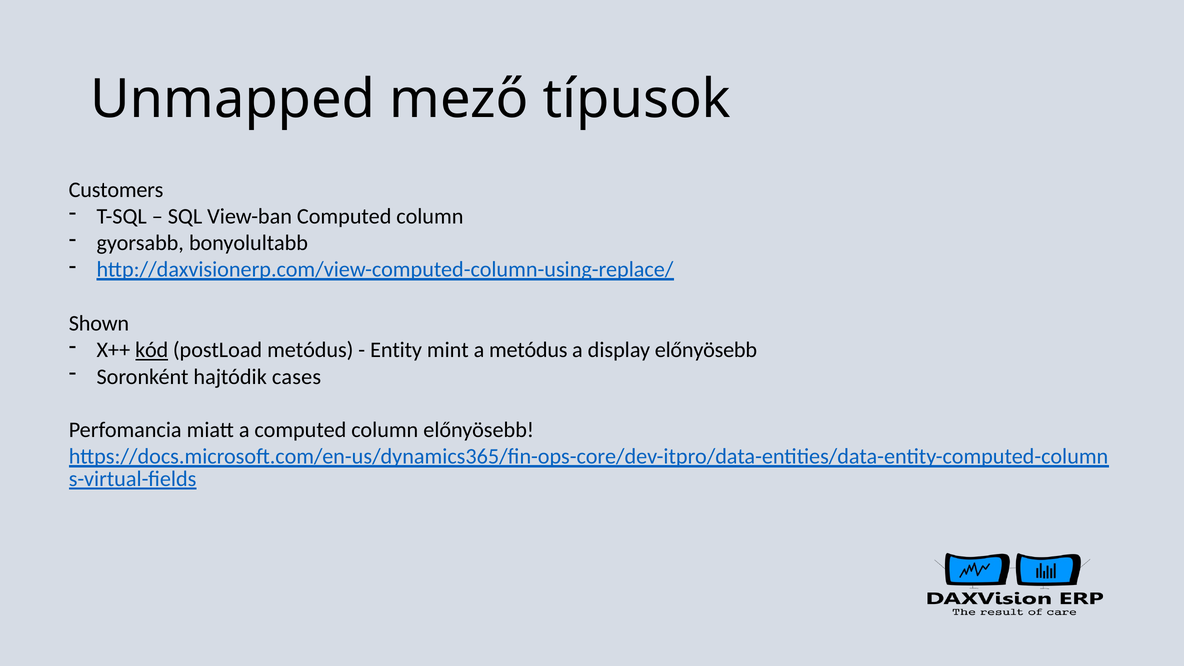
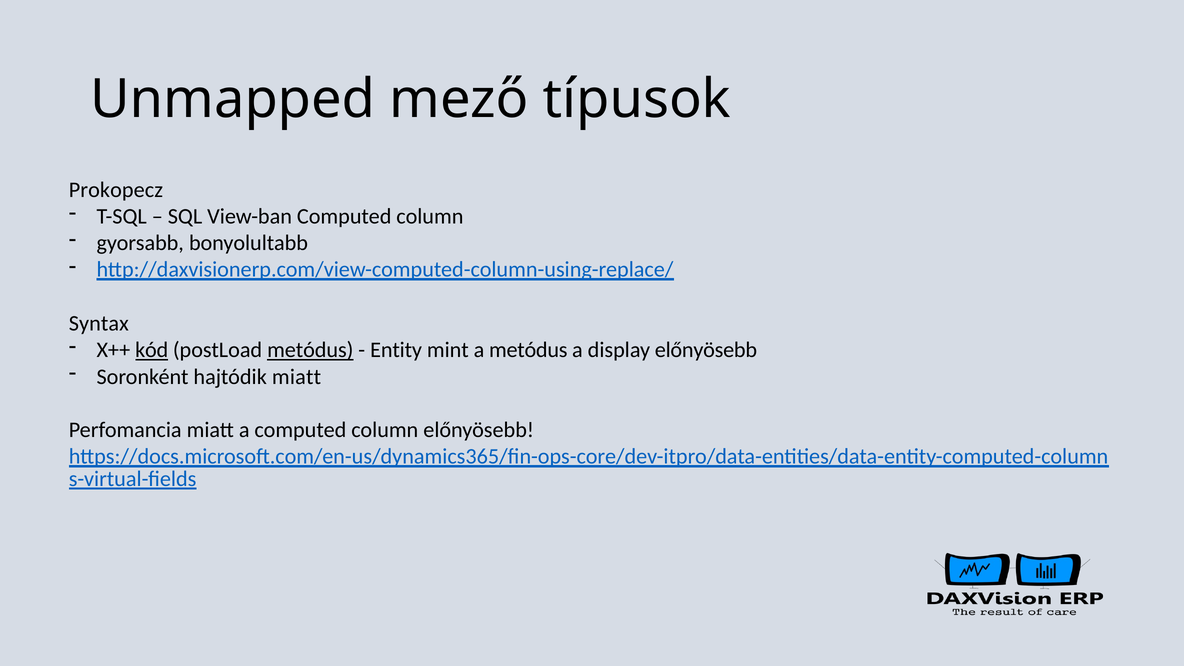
Customers: Customers -> Prokopecz (116, 190)
Shown: Shown -> Syntax (99, 323)
metódus underline: none -> present (310, 350)
hajtódik cases: cases -> miatt (297, 377)
